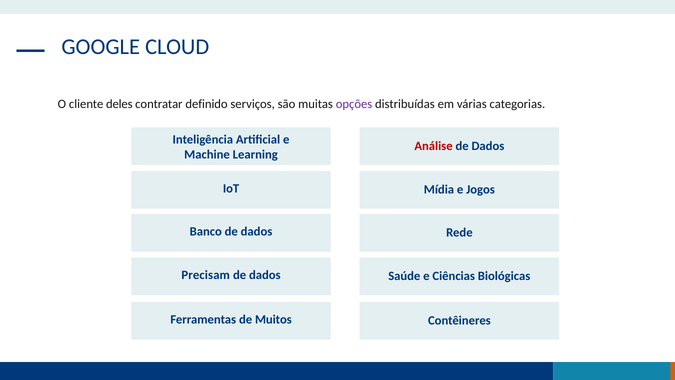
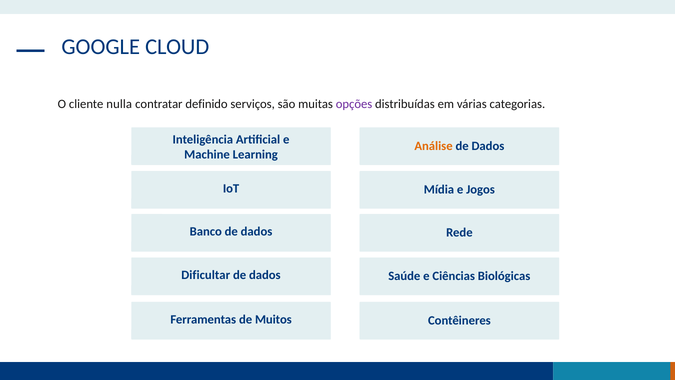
deles: deles -> nulla (119, 104)
Análise colour: red -> orange (434, 146)
Precisam: Precisam -> Dificultar (206, 275)
